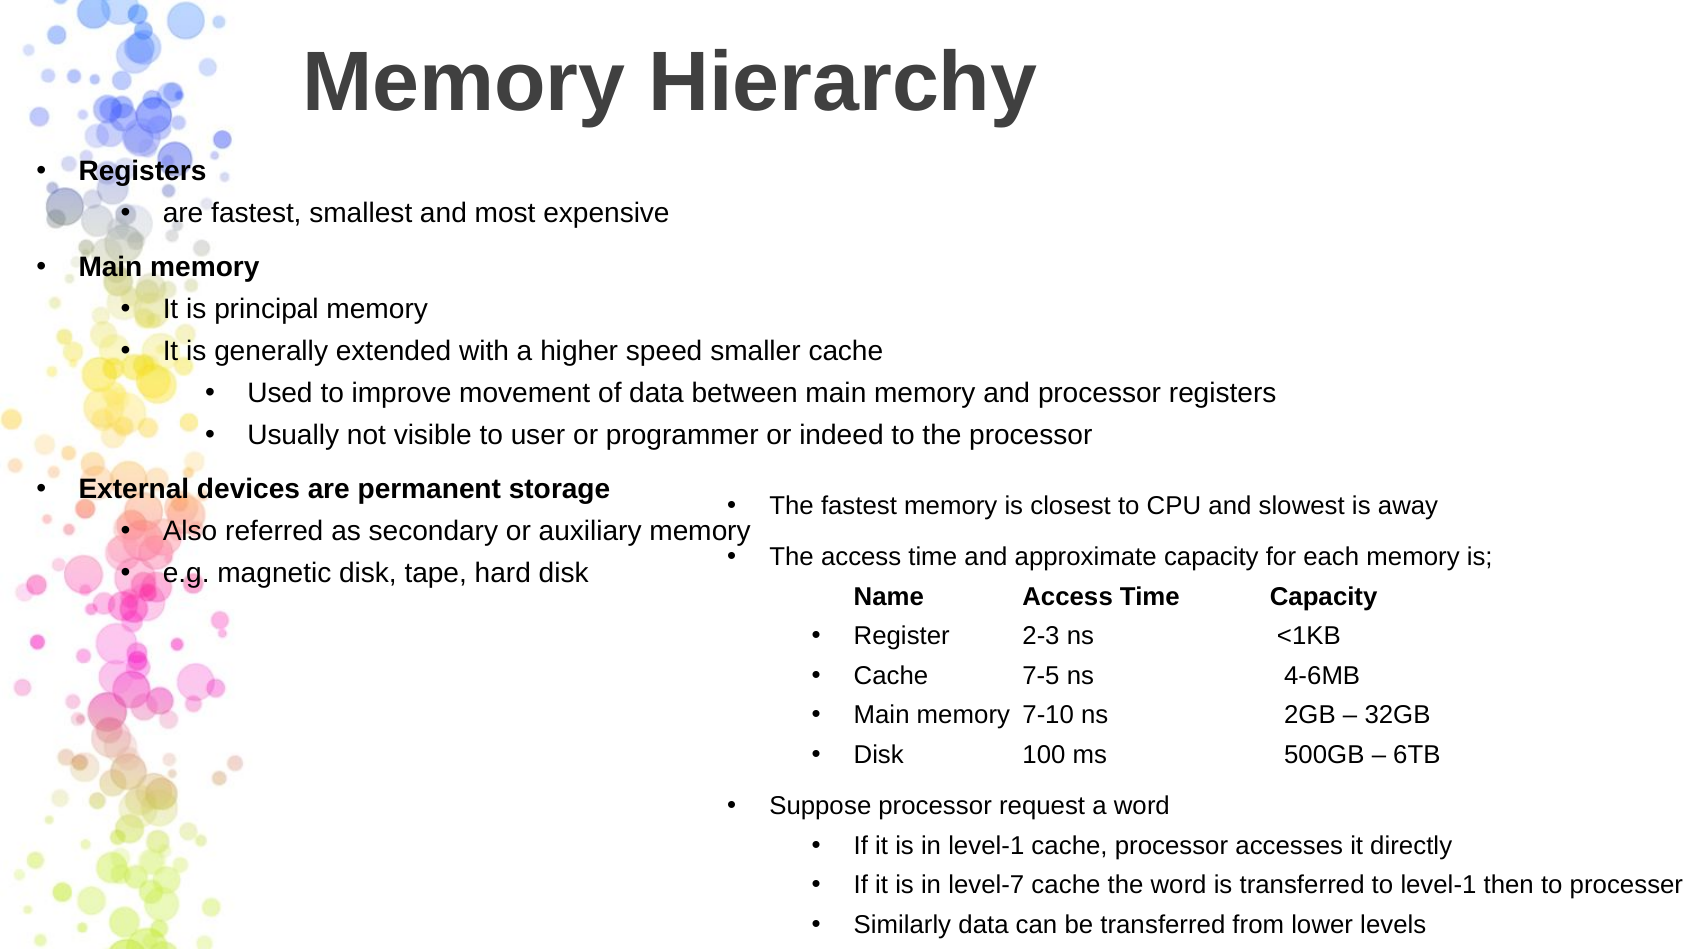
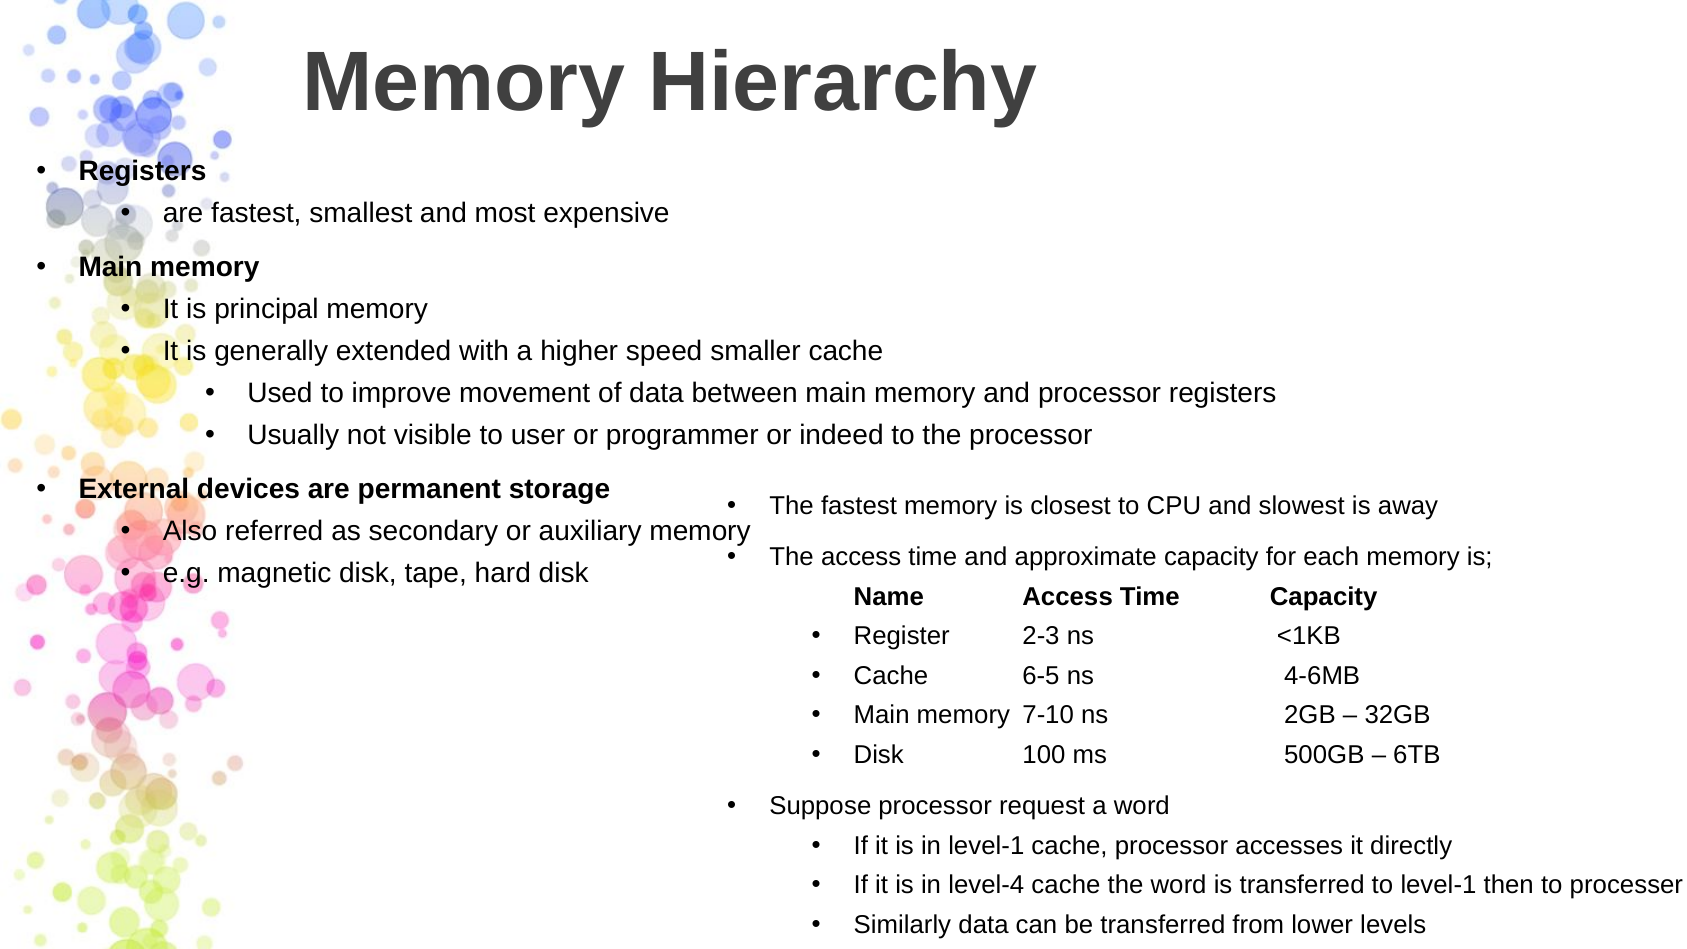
7-5: 7-5 -> 6-5 (1041, 676)
level-7: level-7 -> level-4 (986, 885)
